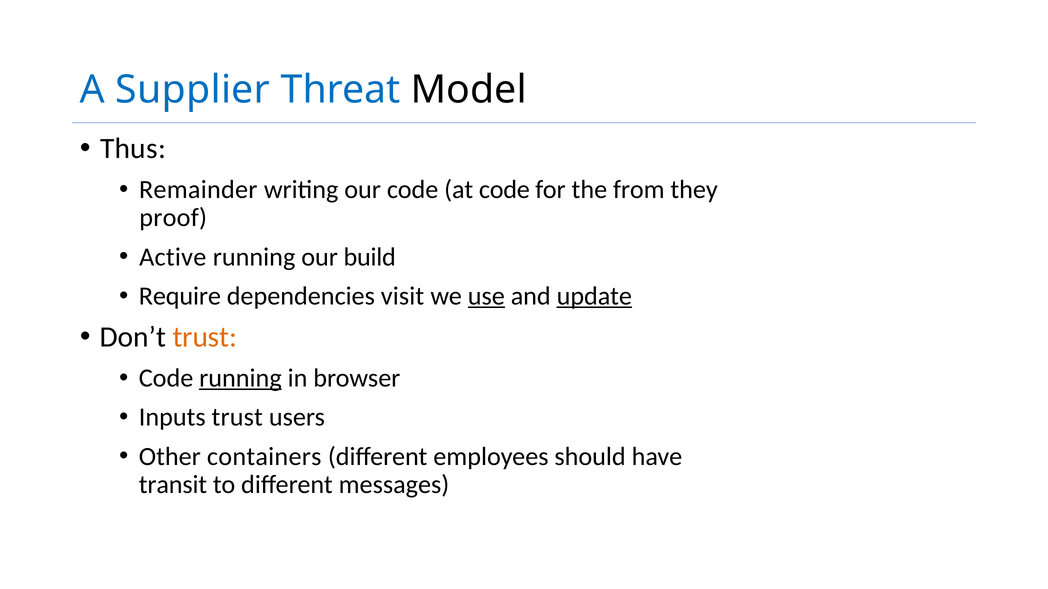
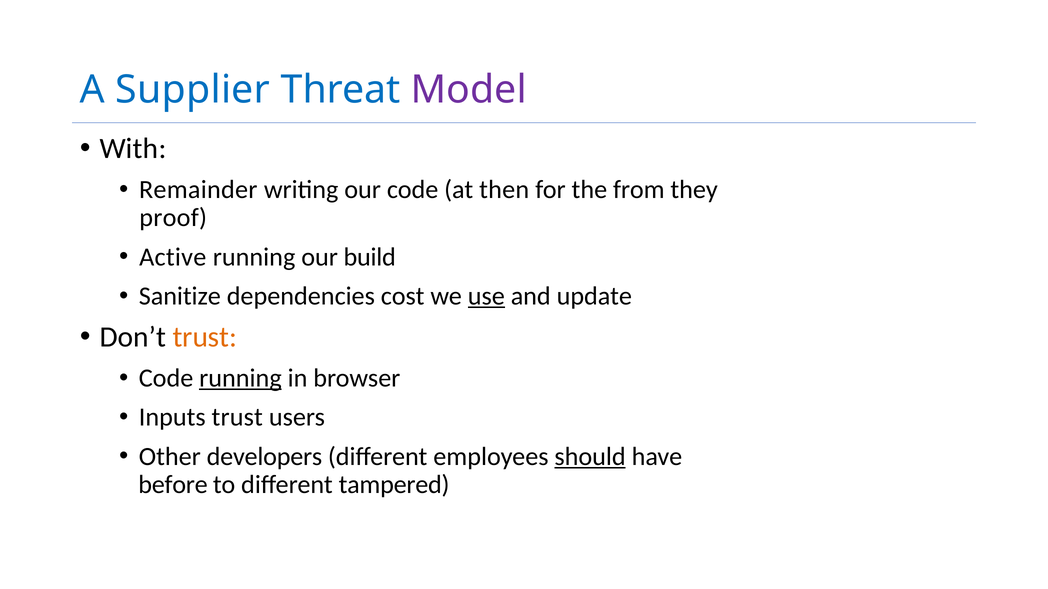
Model colour: black -> purple (469, 90)
Thus: Thus -> With (133, 149)
at code: code -> then (504, 190)
Require: Require -> Sanitize (180, 296)
visit: visit -> cost (403, 296)
update underline: present -> none (594, 296)
containers: containers -> developers (264, 457)
should underline: none -> present (590, 457)
transit: transit -> before (173, 485)
messages: messages -> tampered (394, 485)
